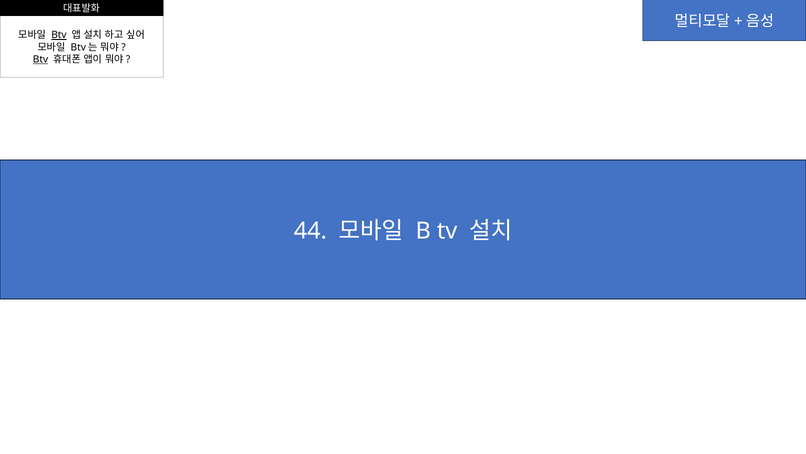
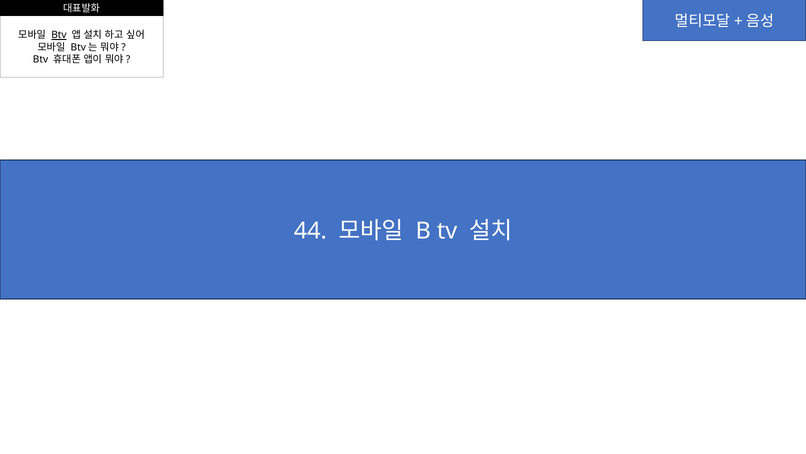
Btv underline: present -> none (40, 59)
